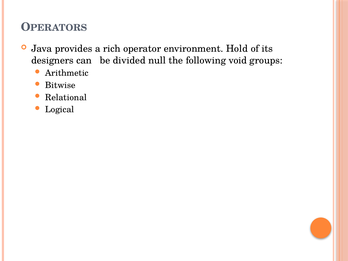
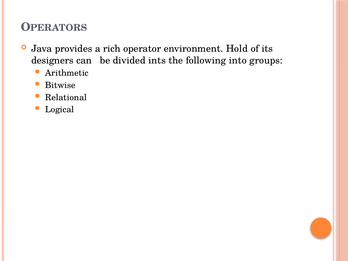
null: null -> ints (157, 60)
void: void -> into (238, 60)
